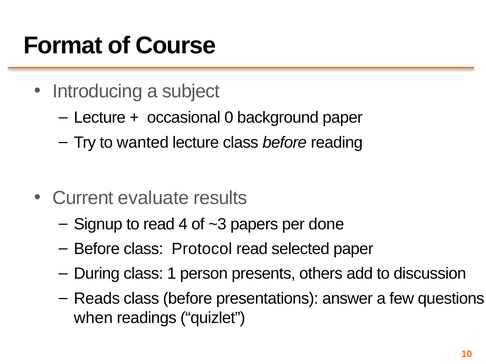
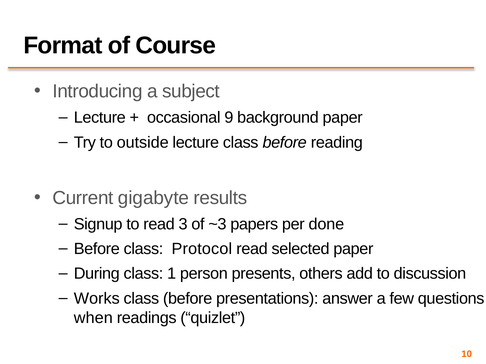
0: 0 -> 9 (229, 118)
wanted: wanted -> outside (143, 143)
evaluate: evaluate -> gigabyte (154, 198)
4: 4 -> 3 (183, 224)
Reads: Reads -> Works (97, 299)
